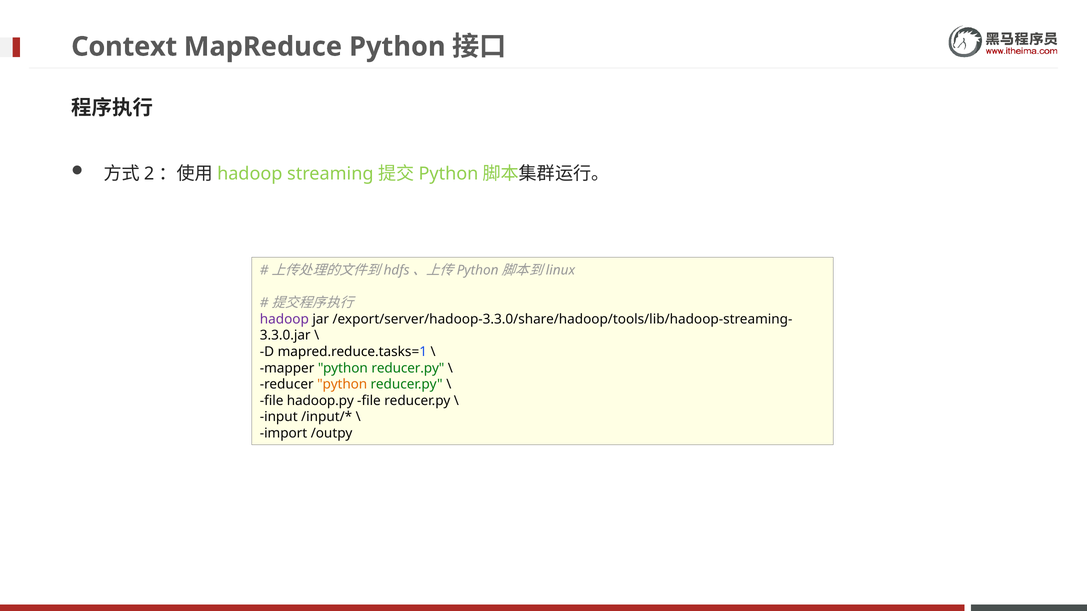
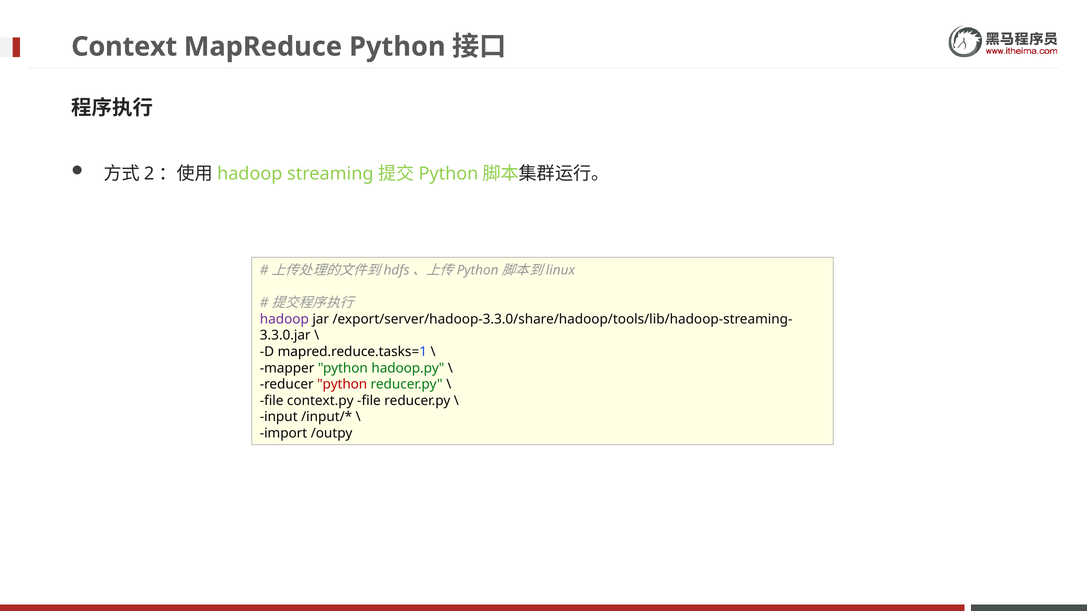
mapper python reducer.py: reducer.py -> hadoop.py (408, 368)
python colour: orange -> red (342, 385)
hadoop.py: hadoop.py -> context.py (320, 401)
